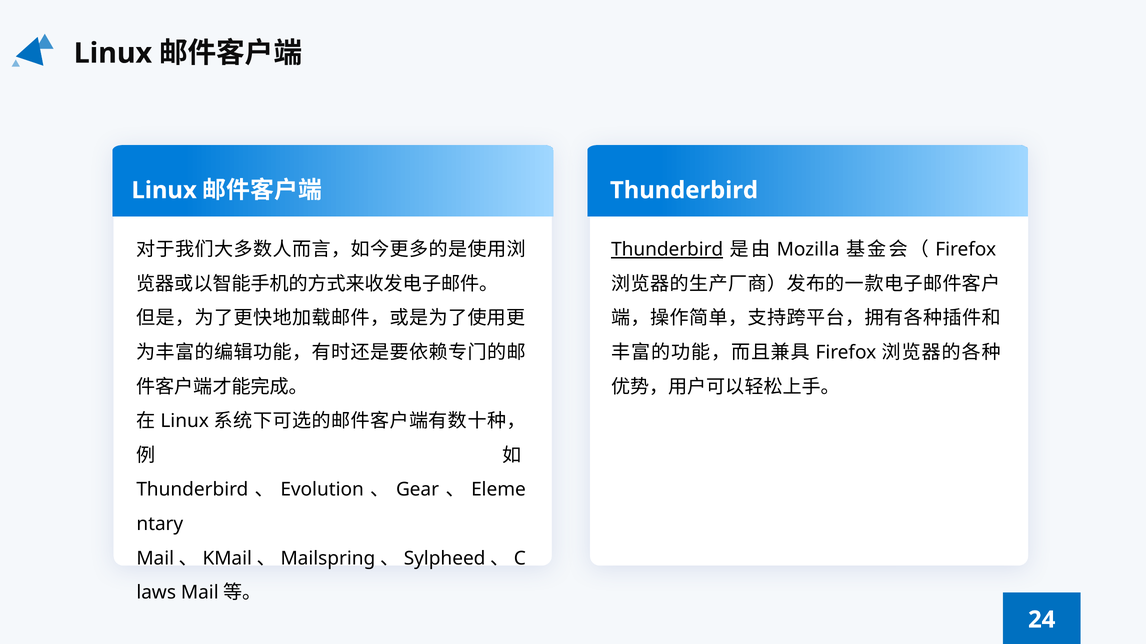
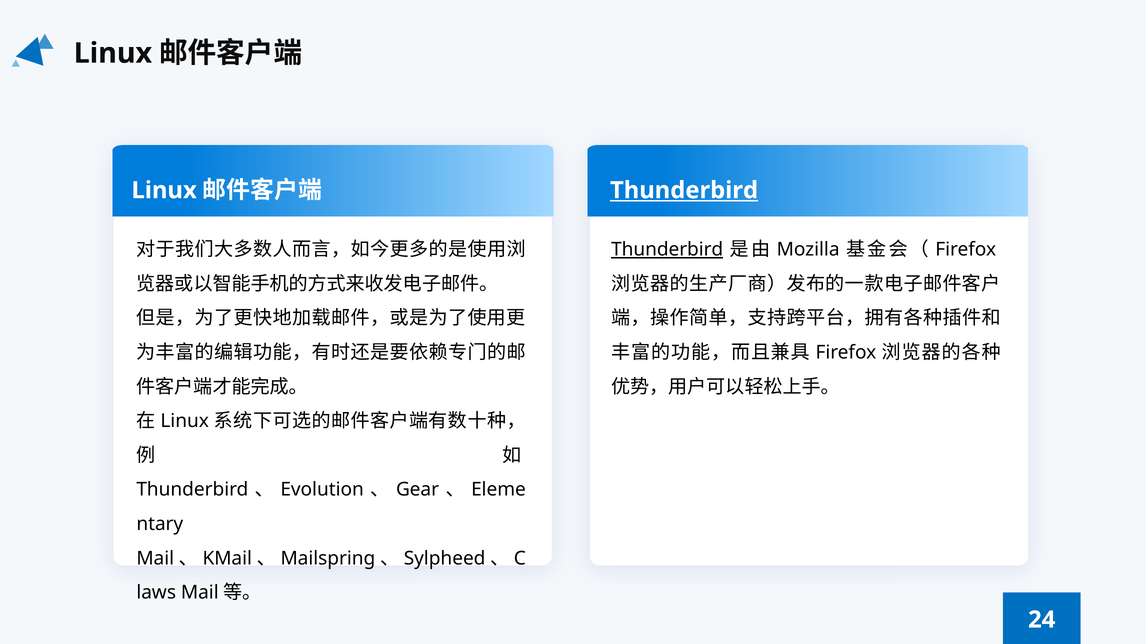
Thunderbird underline: none -> present (684, 191)
